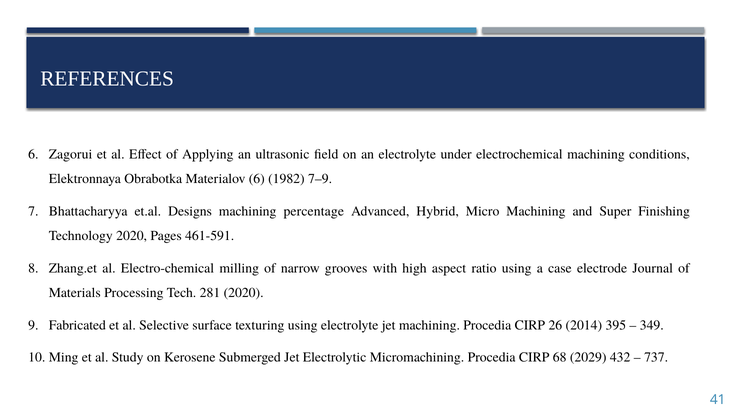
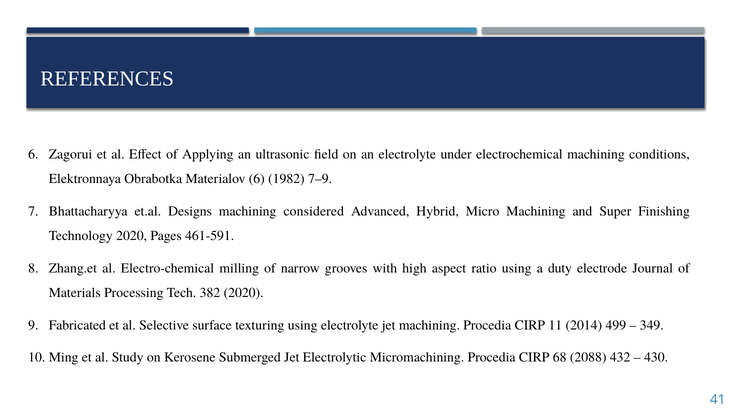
percentage: percentage -> considered (314, 211)
case: case -> duty (560, 268)
281: 281 -> 382 (210, 293)
26: 26 -> 11 (555, 325)
395: 395 -> 499 (616, 325)
2029: 2029 -> 2088 (588, 358)
737: 737 -> 430 (656, 358)
